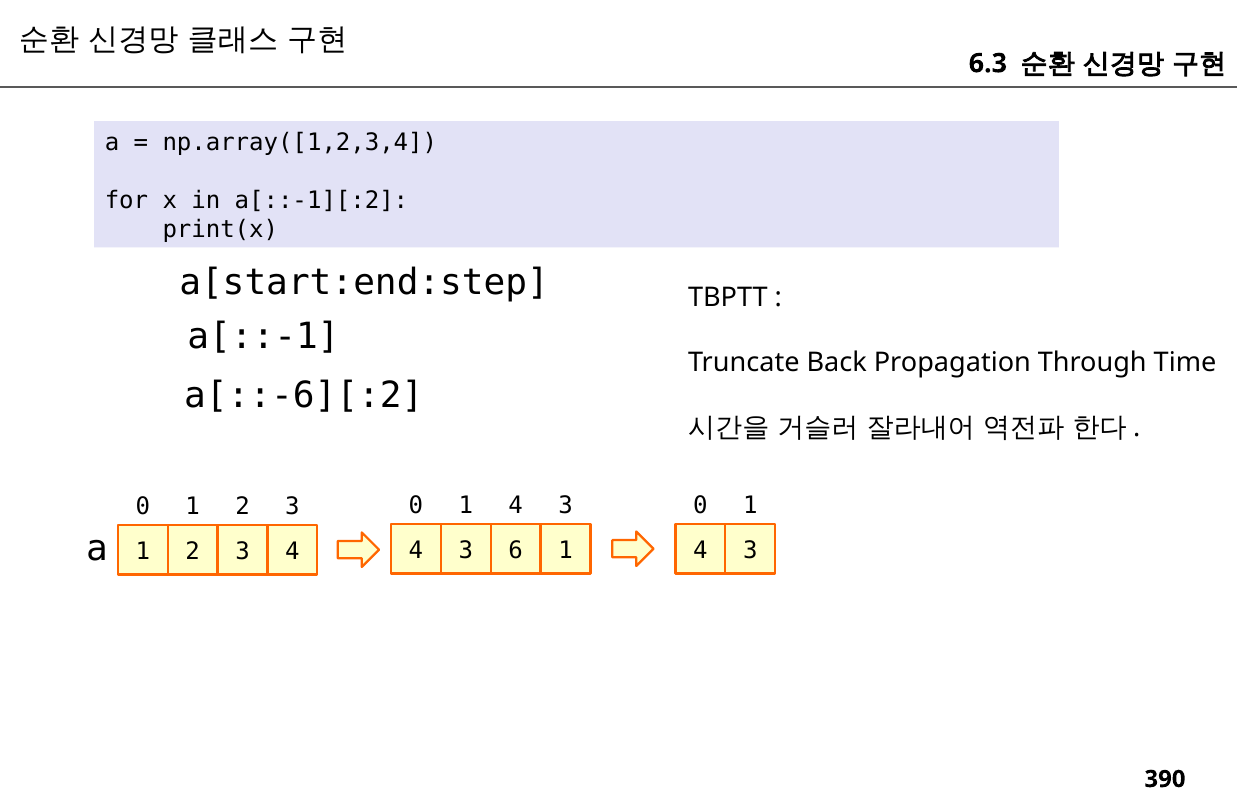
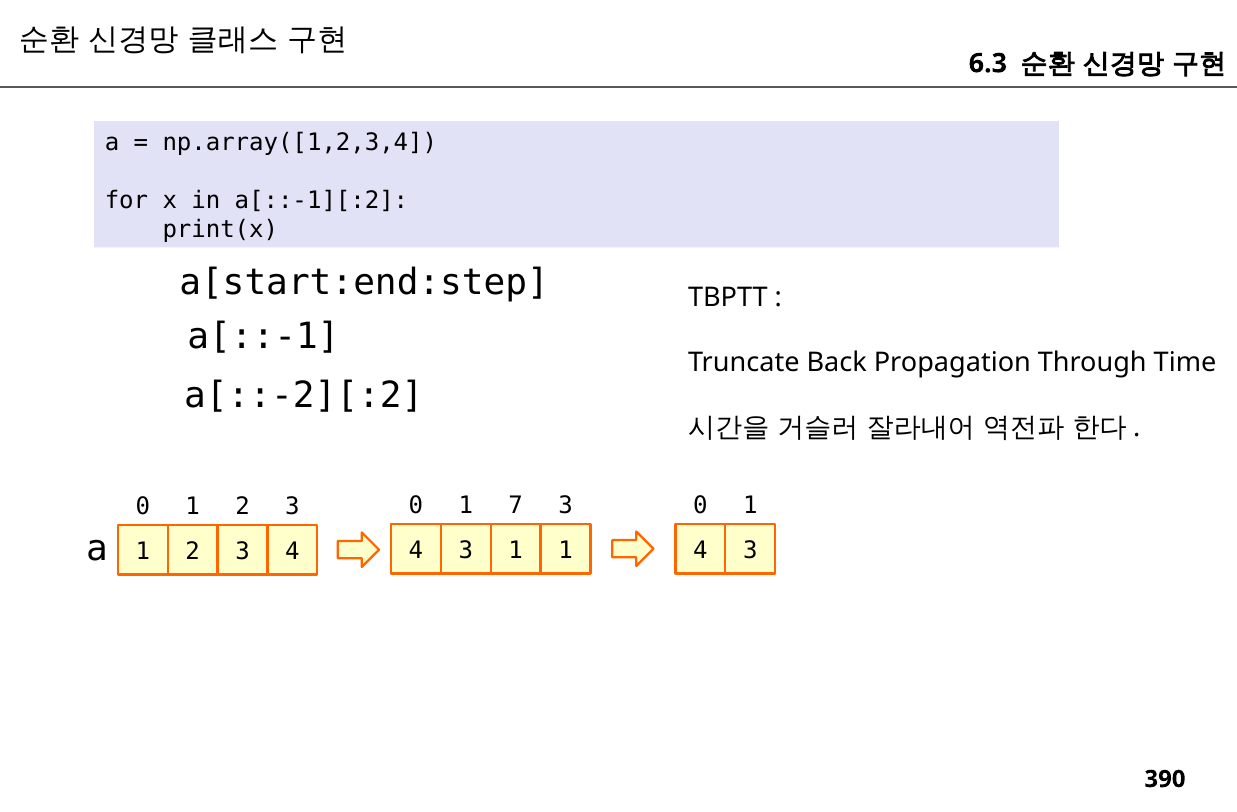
a[::-6][:2: a[::-6][:2 -> a[::-2][:2 (304, 395)
1 4: 4 -> 7 (516, 506)
6: 6 -> 1 (516, 551)
